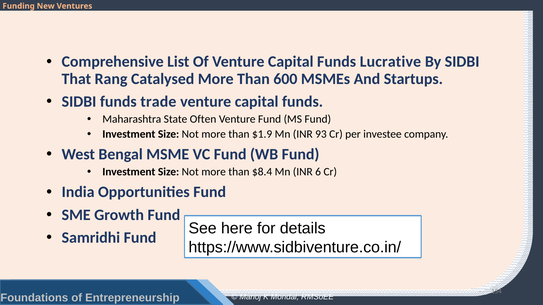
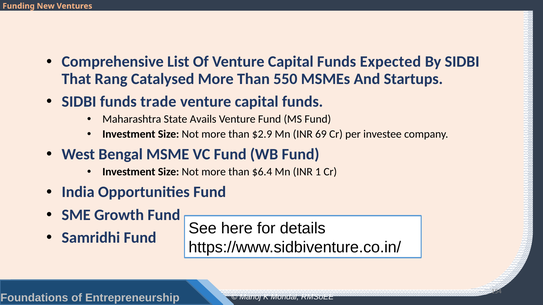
Lucrative: Lucrative -> Expected (390, 62)
600: 600 -> 550 (285, 79)
Often: Often -> Avails (203, 119)
$1.9: $1.9 -> $2.9 (262, 134)
93: 93 -> 69 (321, 134)
$8.4: $8.4 -> $6.4 (262, 172)
6: 6 -> 1 (318, 172)
